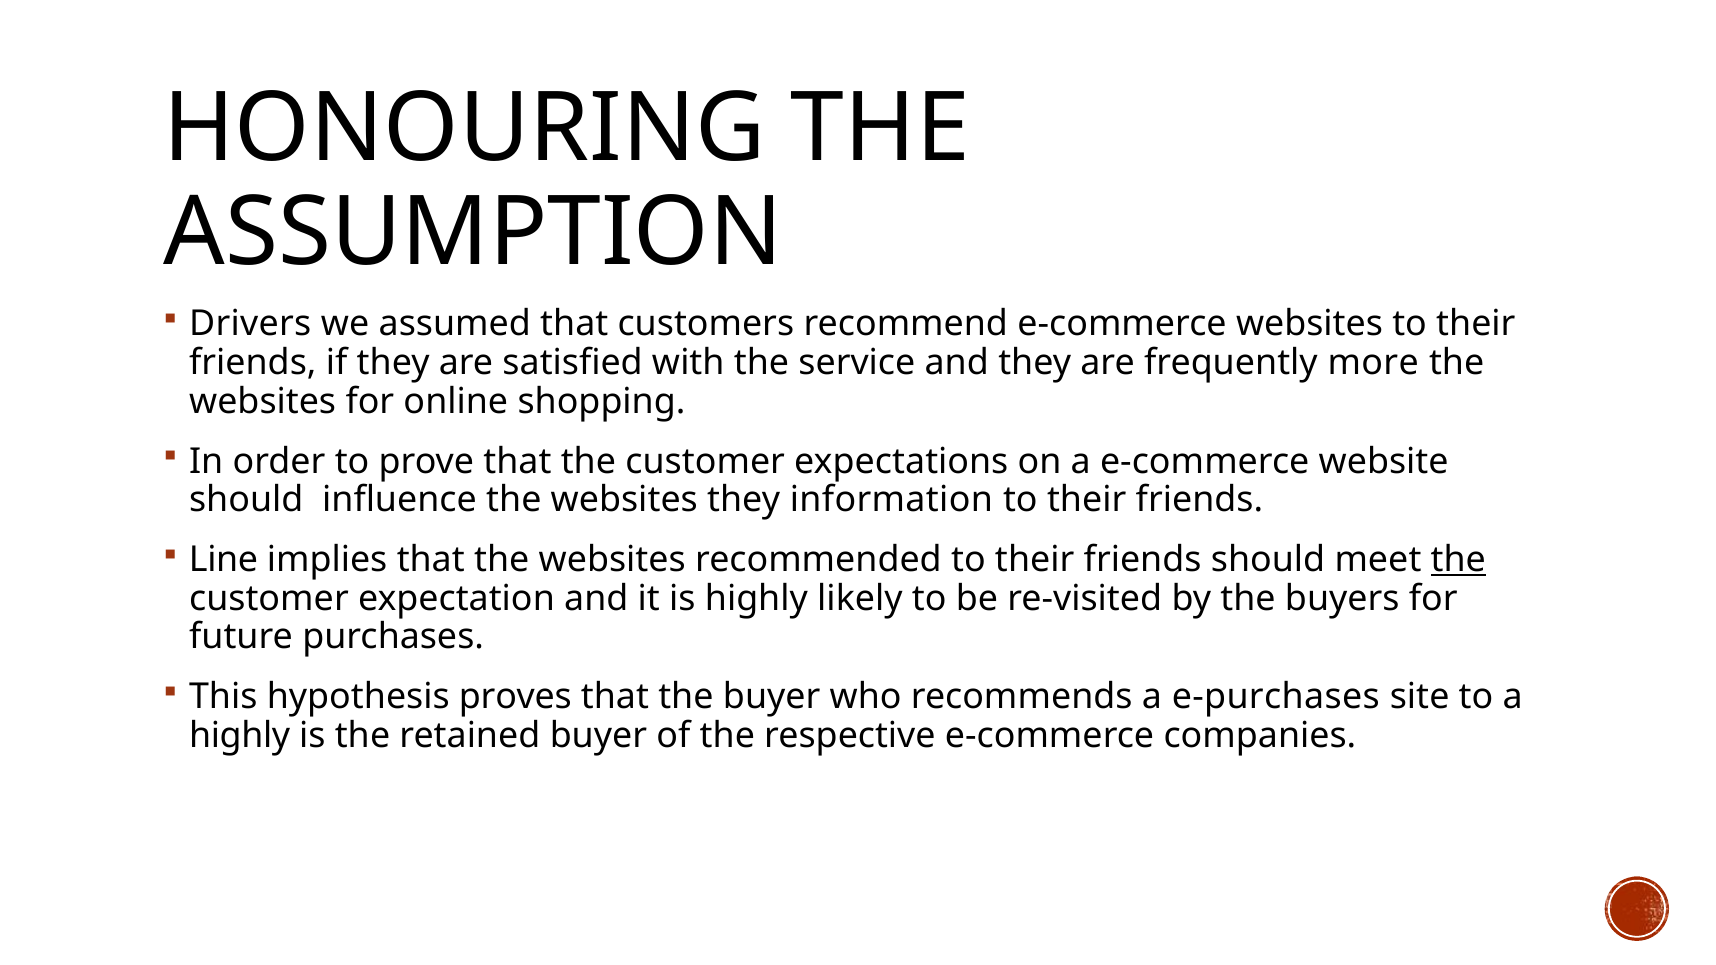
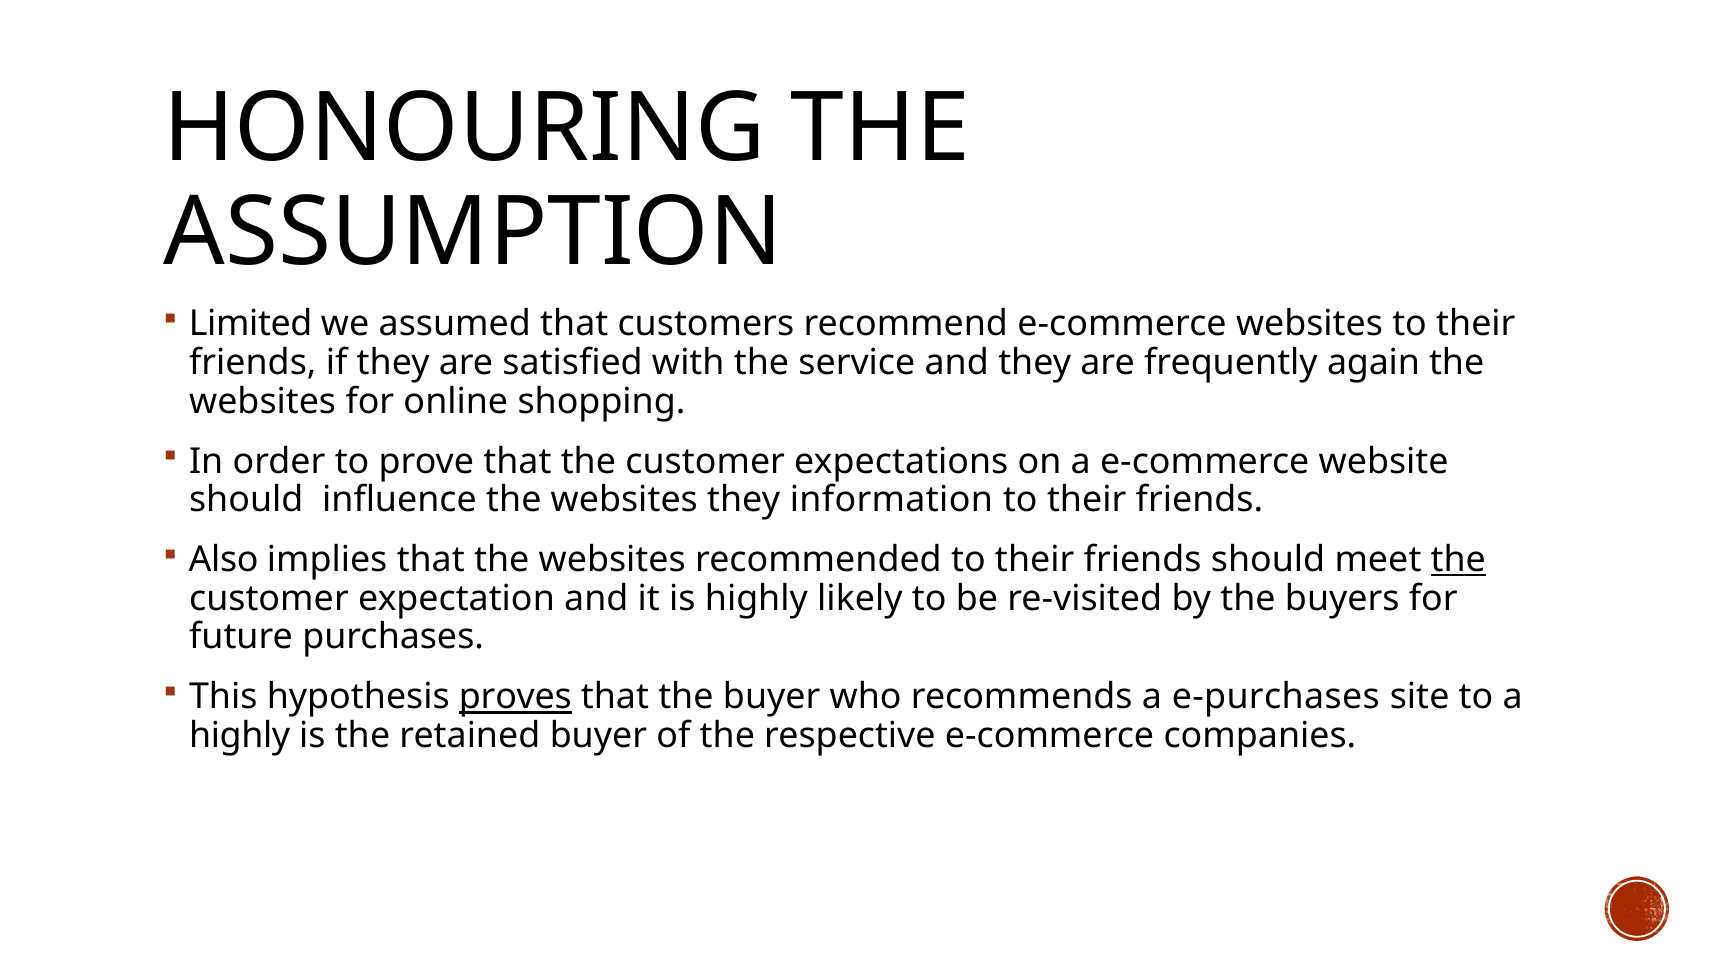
Drivers: Drivers -> Limited (251, 324)
more: more -> again (1373, 363)
Line: Line -> Also (224, 560)
proves underline: none -> present (515, 697)
